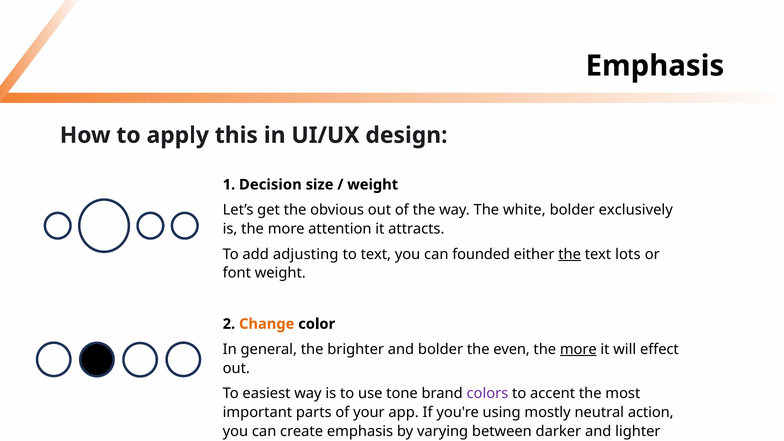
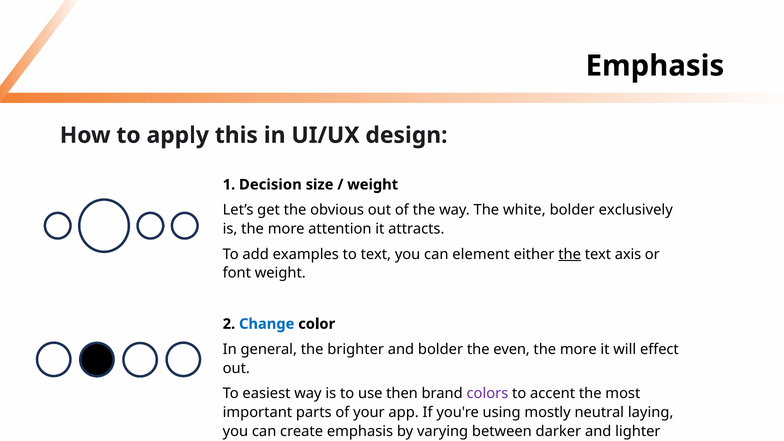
adjusting: adjusting -> examples (306, 254)
founded: founded -> element (481, 254)
lots: lots -> axis (628, 254)
Change colour: orange -> blue (267, 324)
more underline: present -> none (578, 349)
tone: tone -> then (402, 394)
action: action -> laying (651, 412)
